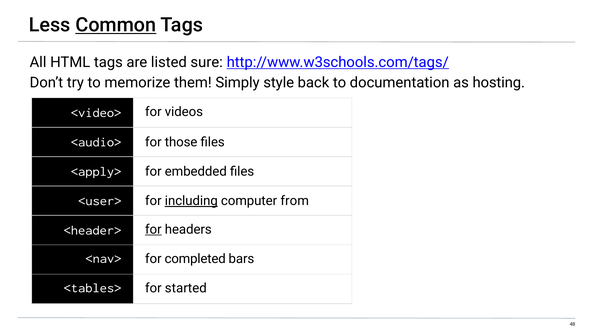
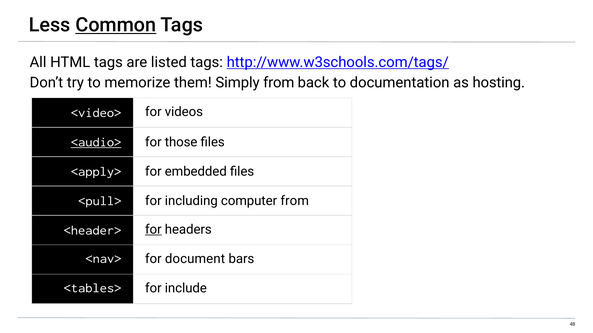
listed sure: sure -> tags (207, 62)
Simply style: style -> from (279, 83)
<audio> underline: none -> present (96, 142)
<user>: <user> -> <pull> (100, 201)
including underline: present -> none (191, 201)
completed: completed -> document (195, 259)
started: started -> include (186, 289)
